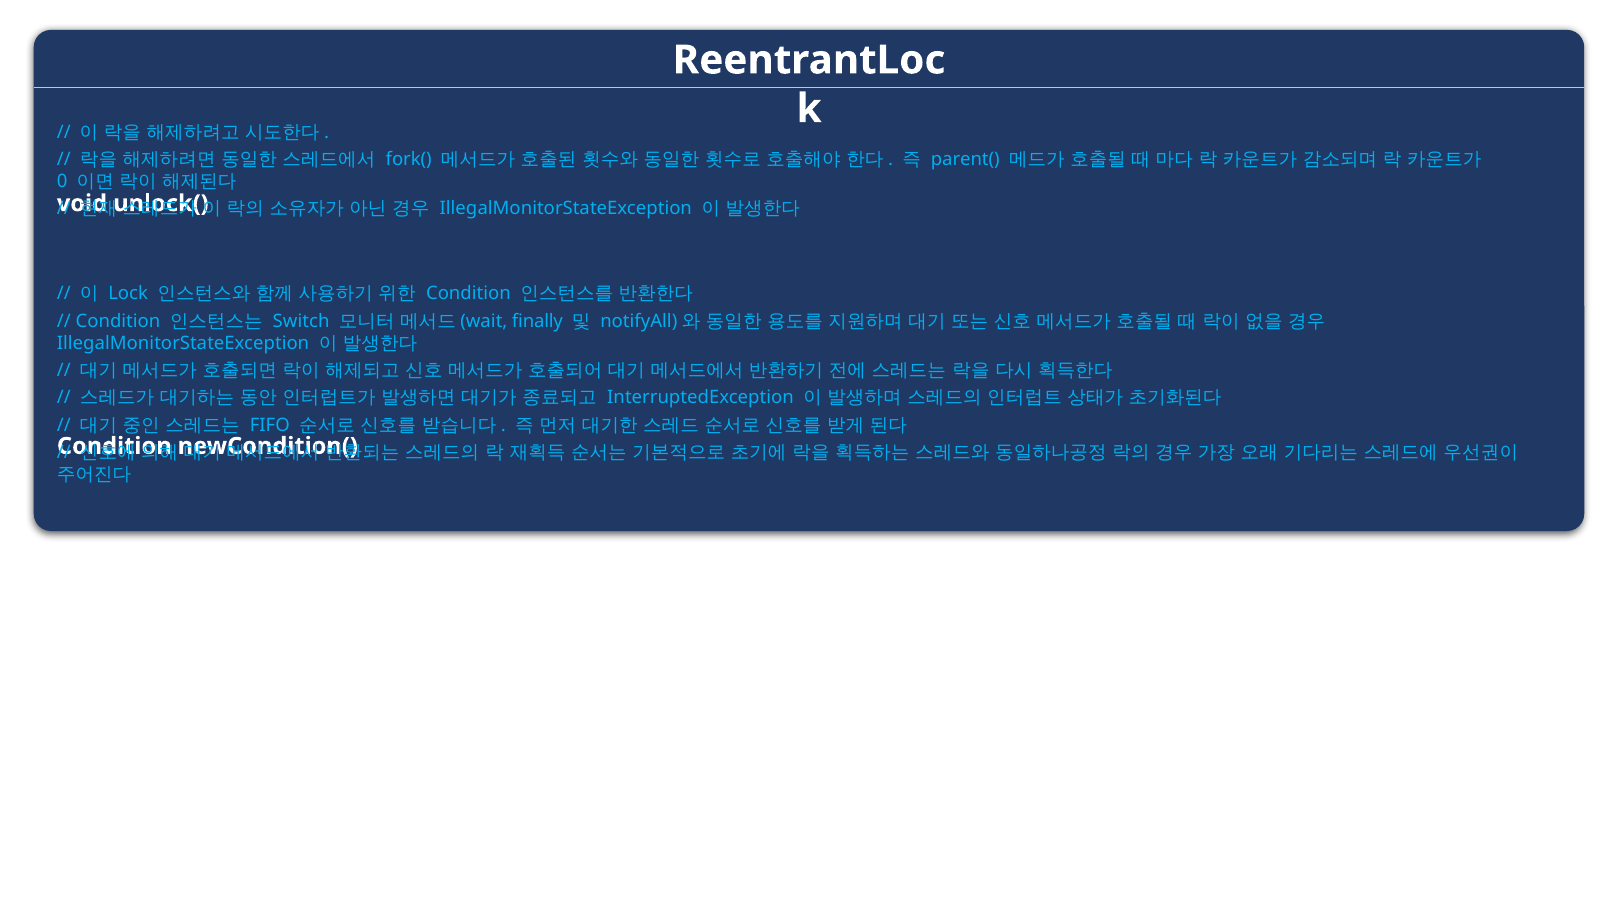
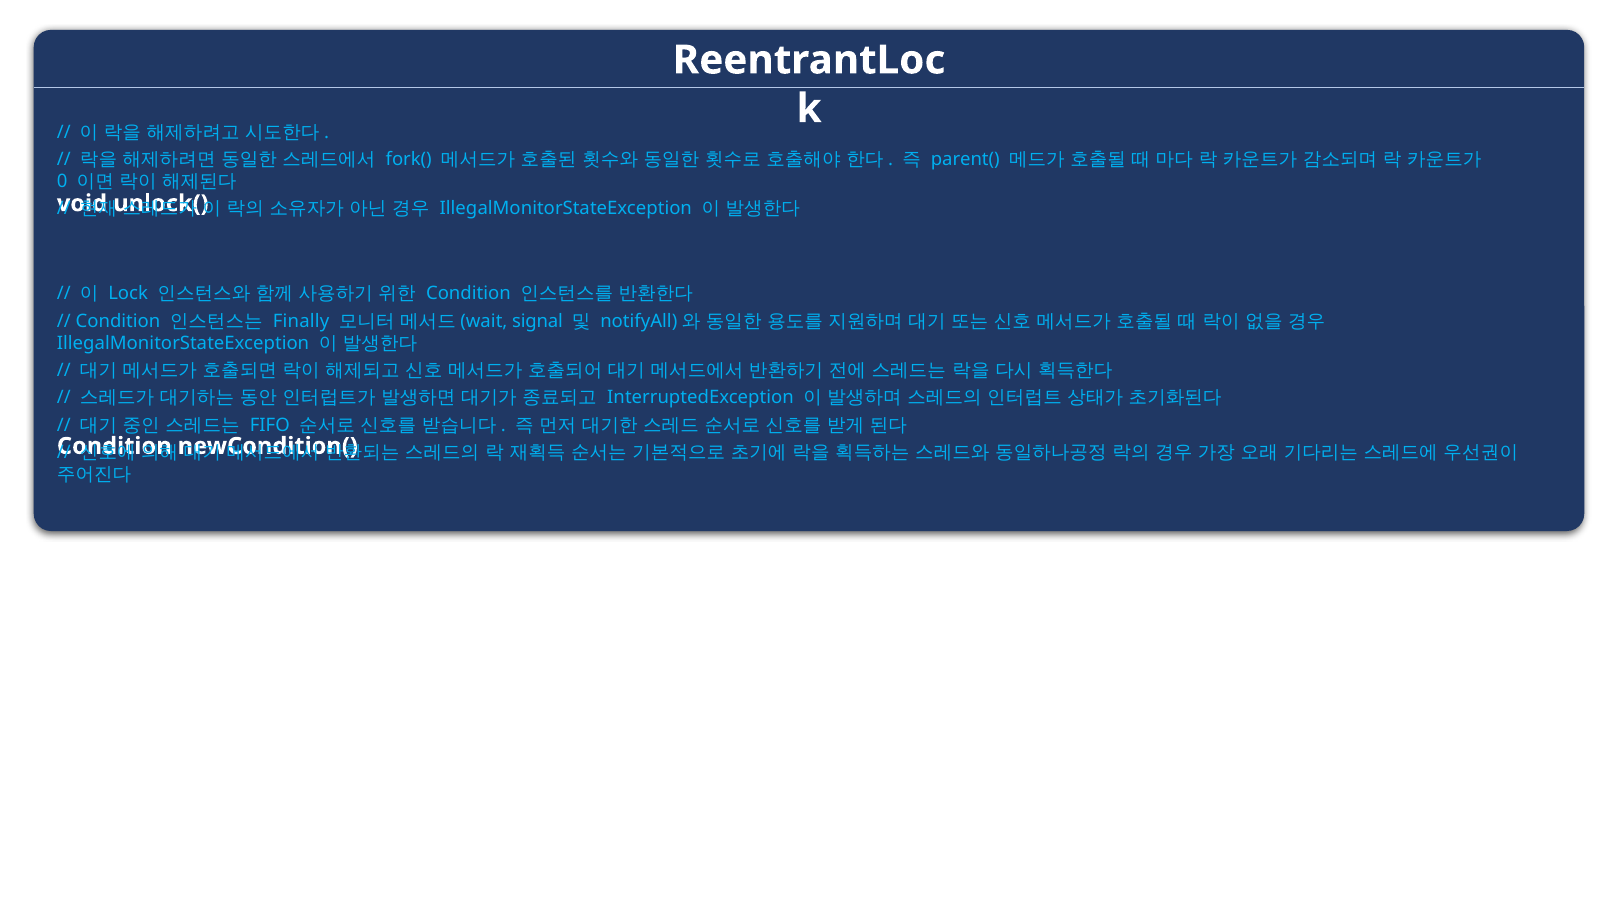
Switch: Switch -> Finally (301, 321)
finally: finally -> signal (537, 321)
